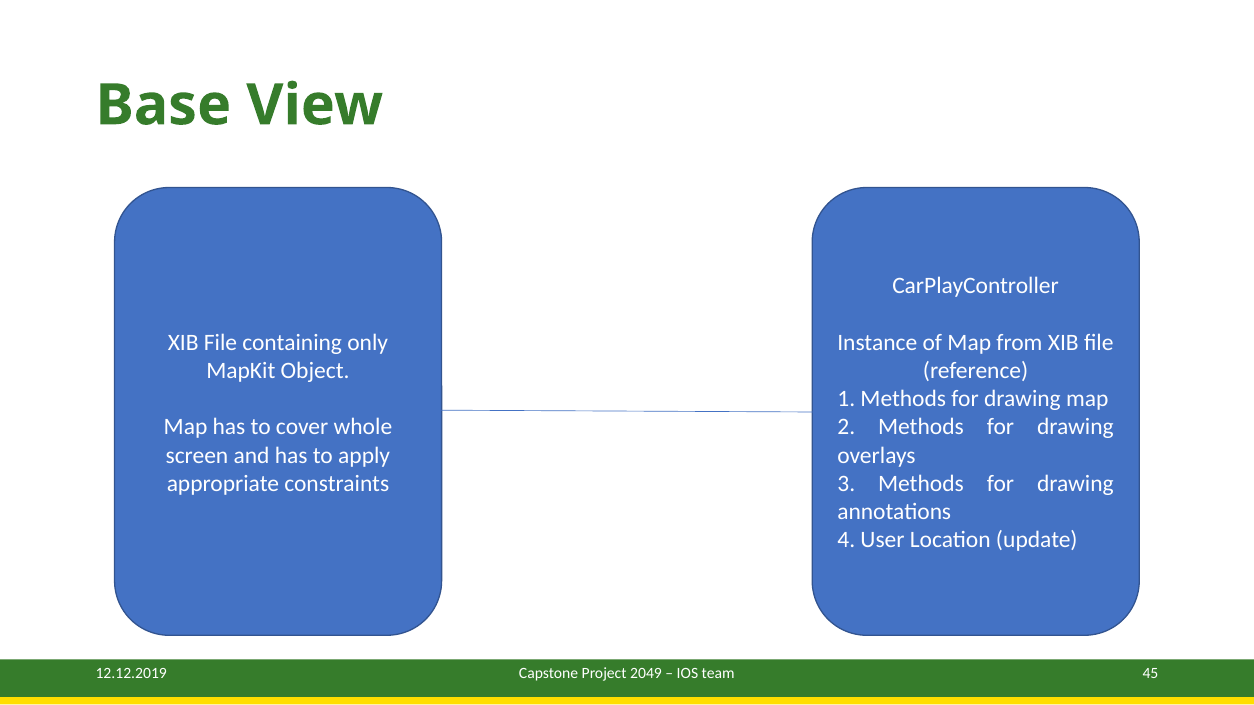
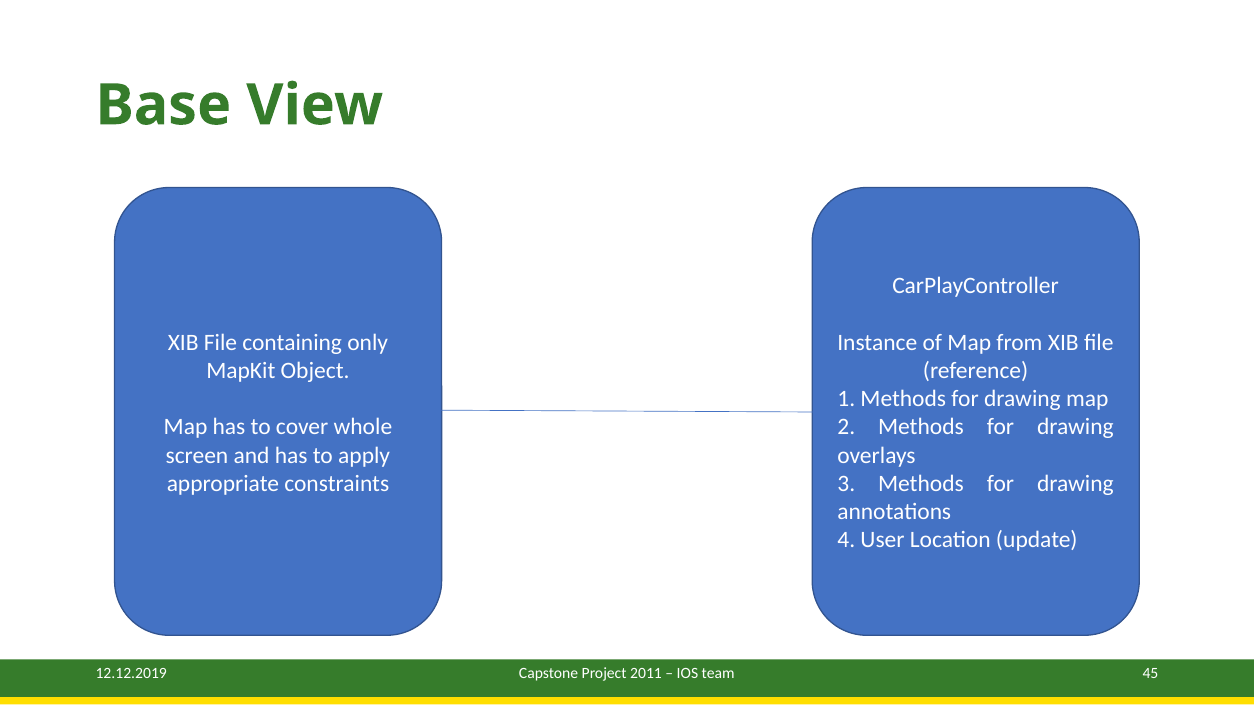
2049: 2049 -> 2011 (646, 674)
